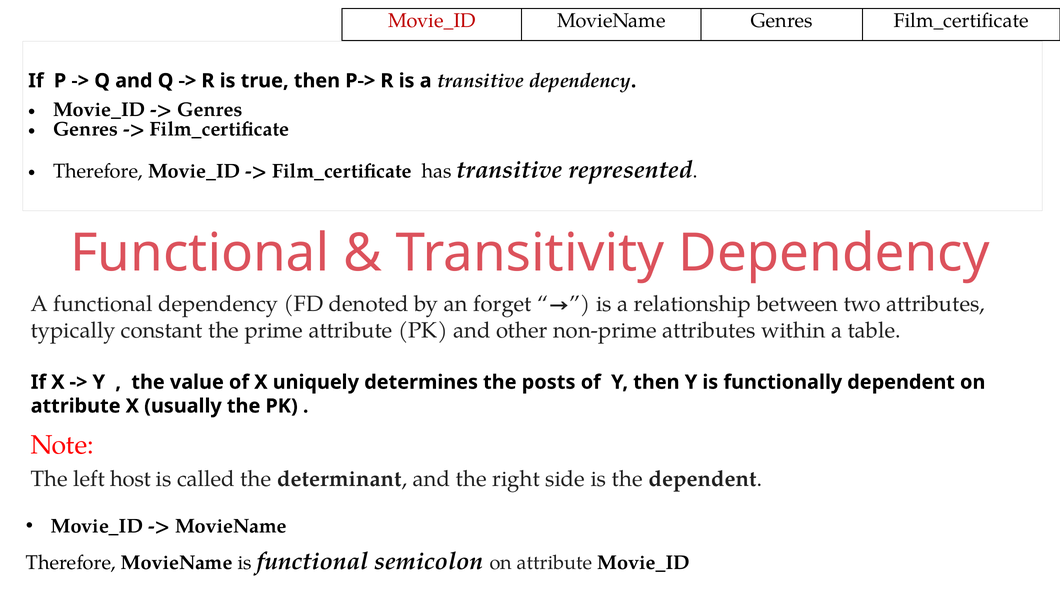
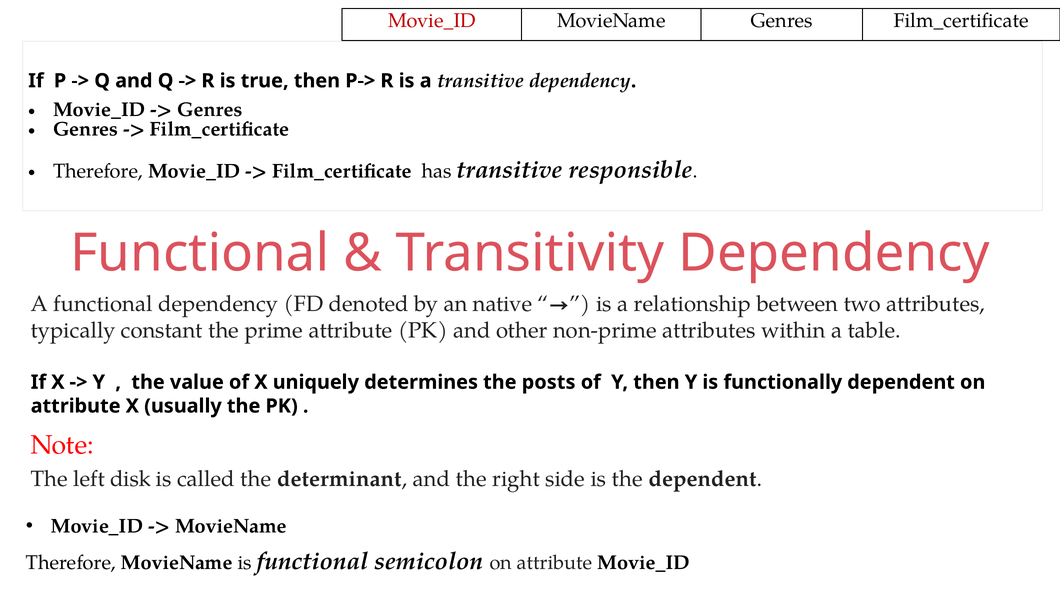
represented: represented -> responsible (631, 170)
forget: forget -> native (503, 304)
host: host -> disk (131, 479)
